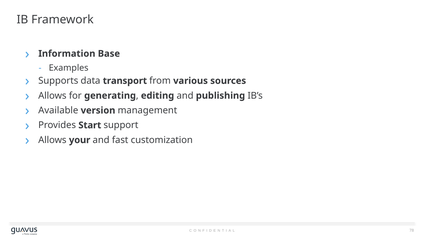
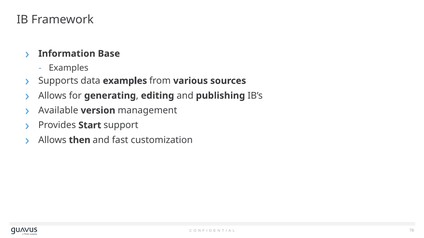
data transport: transport -> examples (125, 81)
your: your -> then (80, 140)
